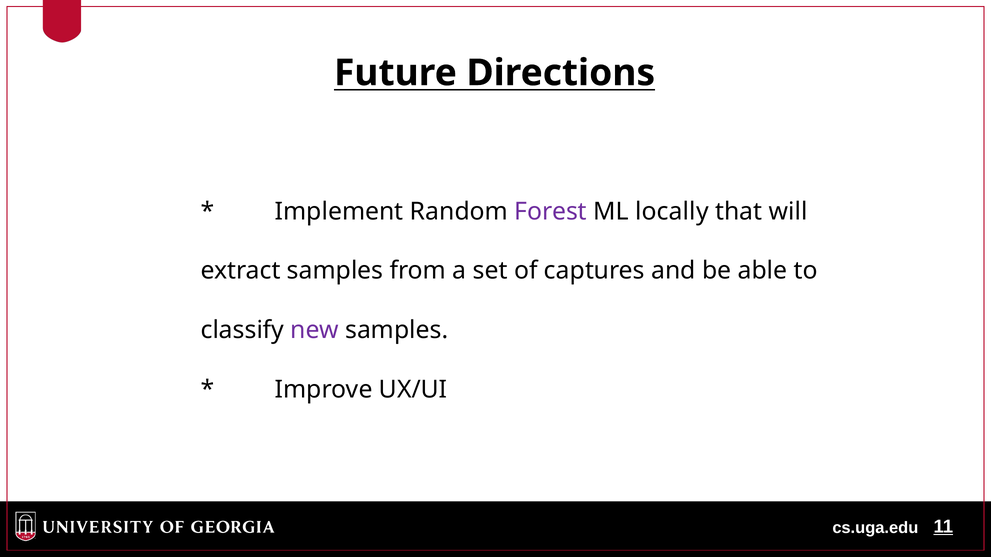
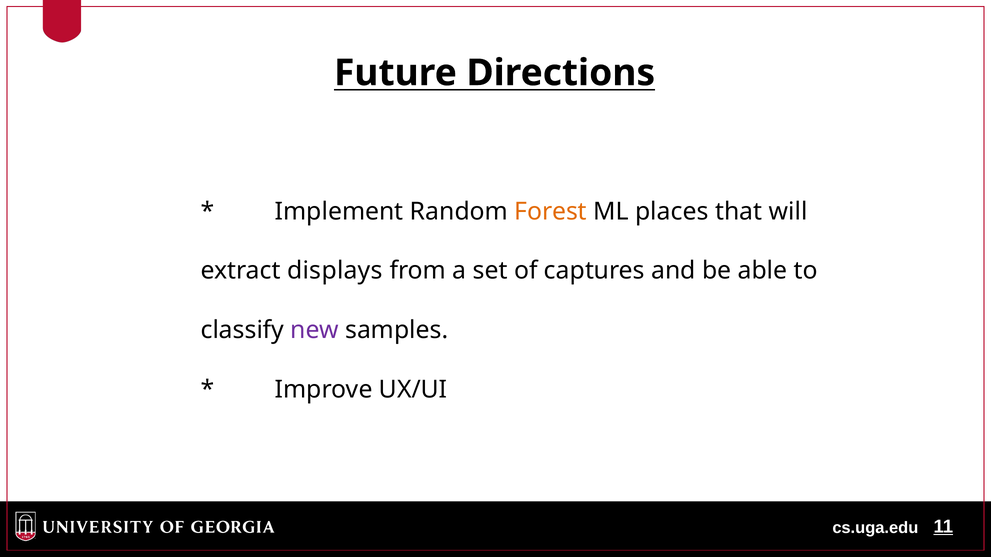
Forest colour: purple -> orange (551, 212)
locally: locally -> places (672, 212)
extract samples: samples -> displays (335, 271)
